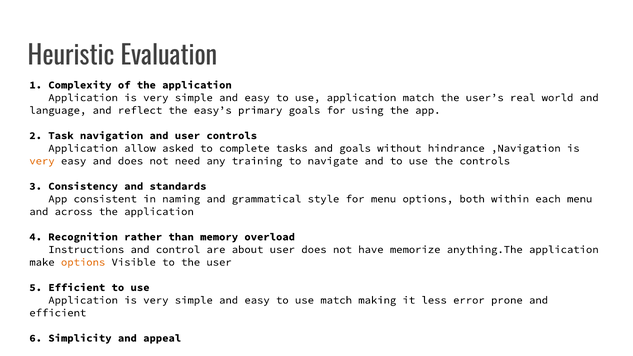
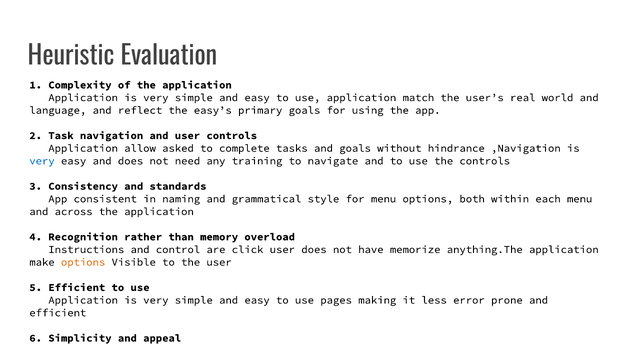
very colour: orange -> blue (42, 161)
about: about -> click (248, 250)
use match: match -> pages (336, 300)
